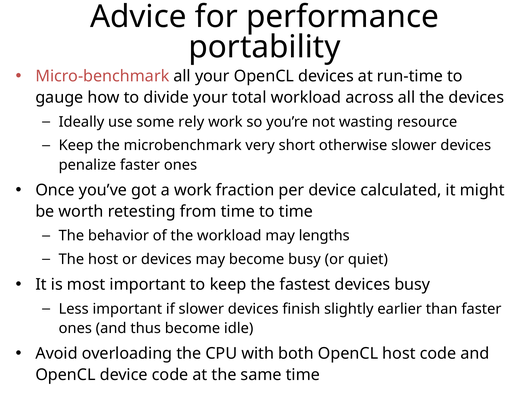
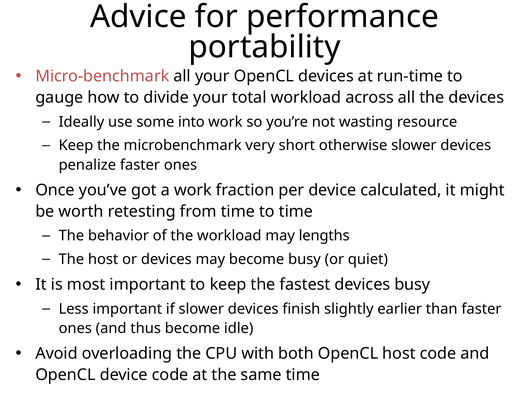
rely: rely -> into (191, 122)
